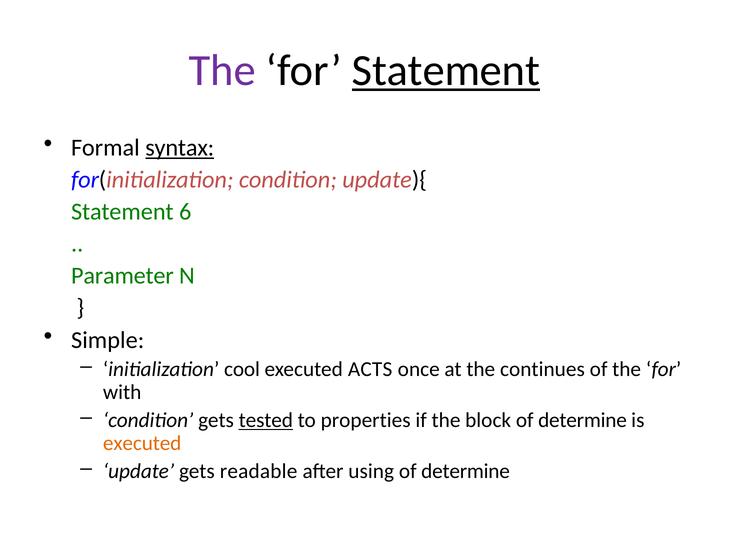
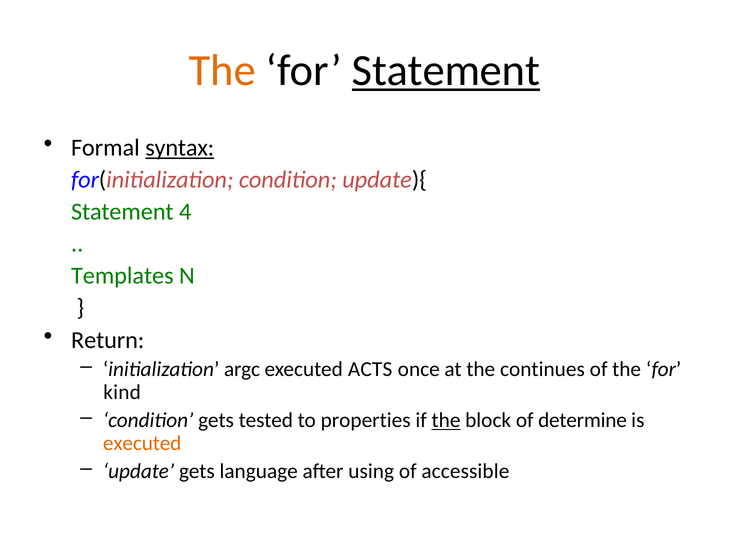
The colour: purple -> orange (222, 71)
6: 6 -> 4 (185, 212)
Parameter: Parameter -> Templates (122, 276)
Simple: Simple -> Return (108, 340)
cool: cool -> argc (242, 369)
with: with -> kind (122, 392)
tested underline: present -> none (266, 420)
the underline: none -> present (446, 420)
readable: readable -> language (259, 471)
determine: determine -> accessible (465, 471)
